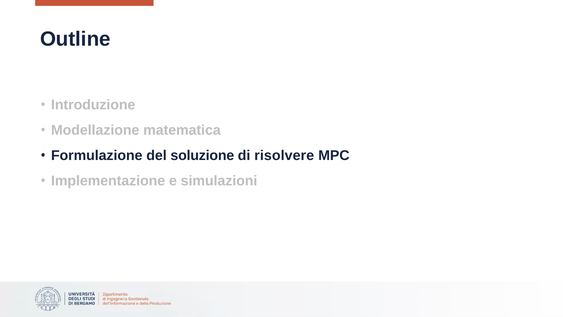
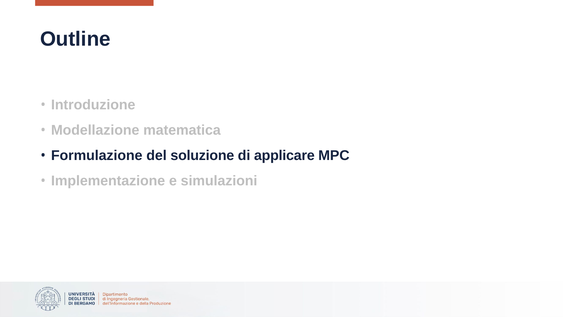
risolvere: risolvere -> applicare (284, 155)
